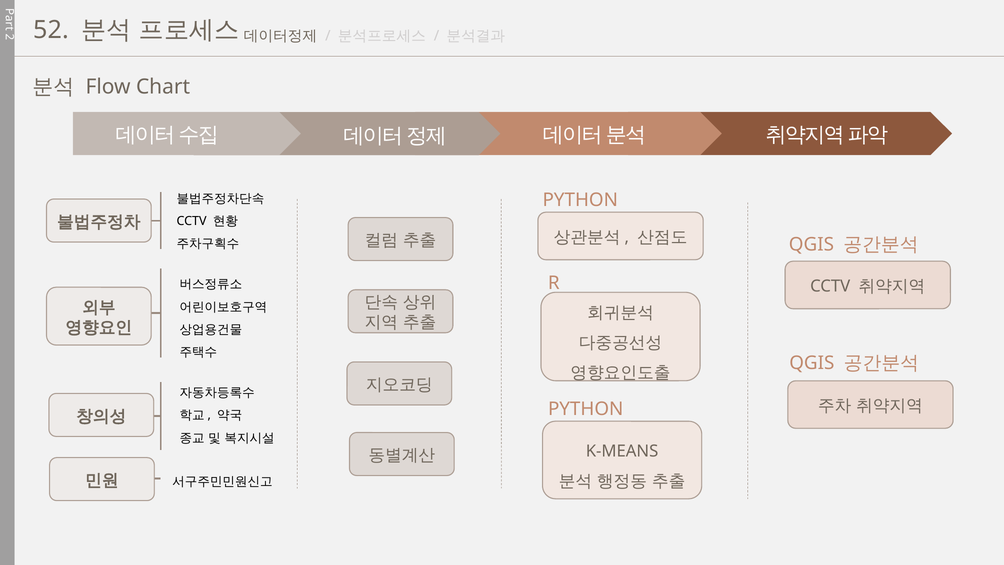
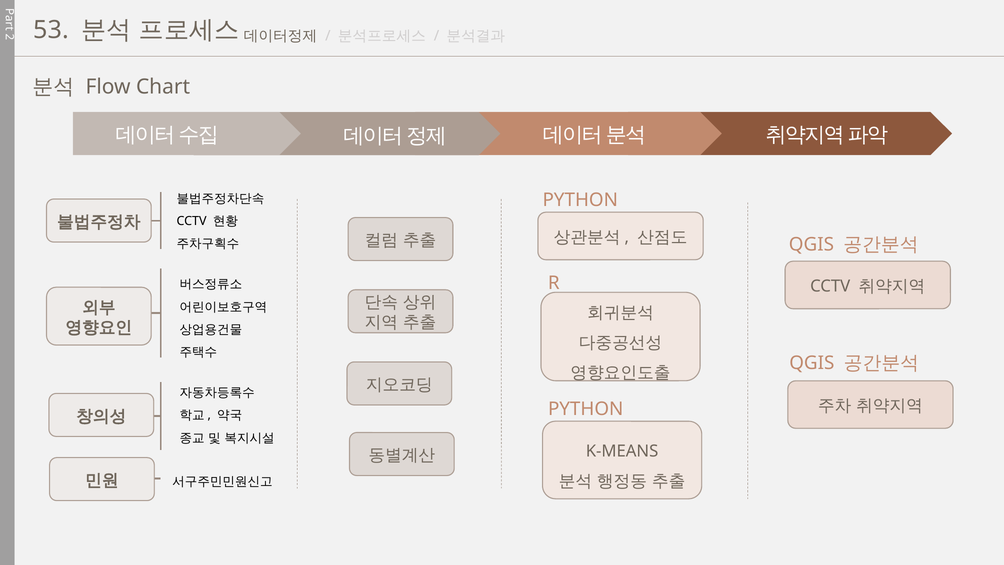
52: 52 -> 53 (51, 30)
